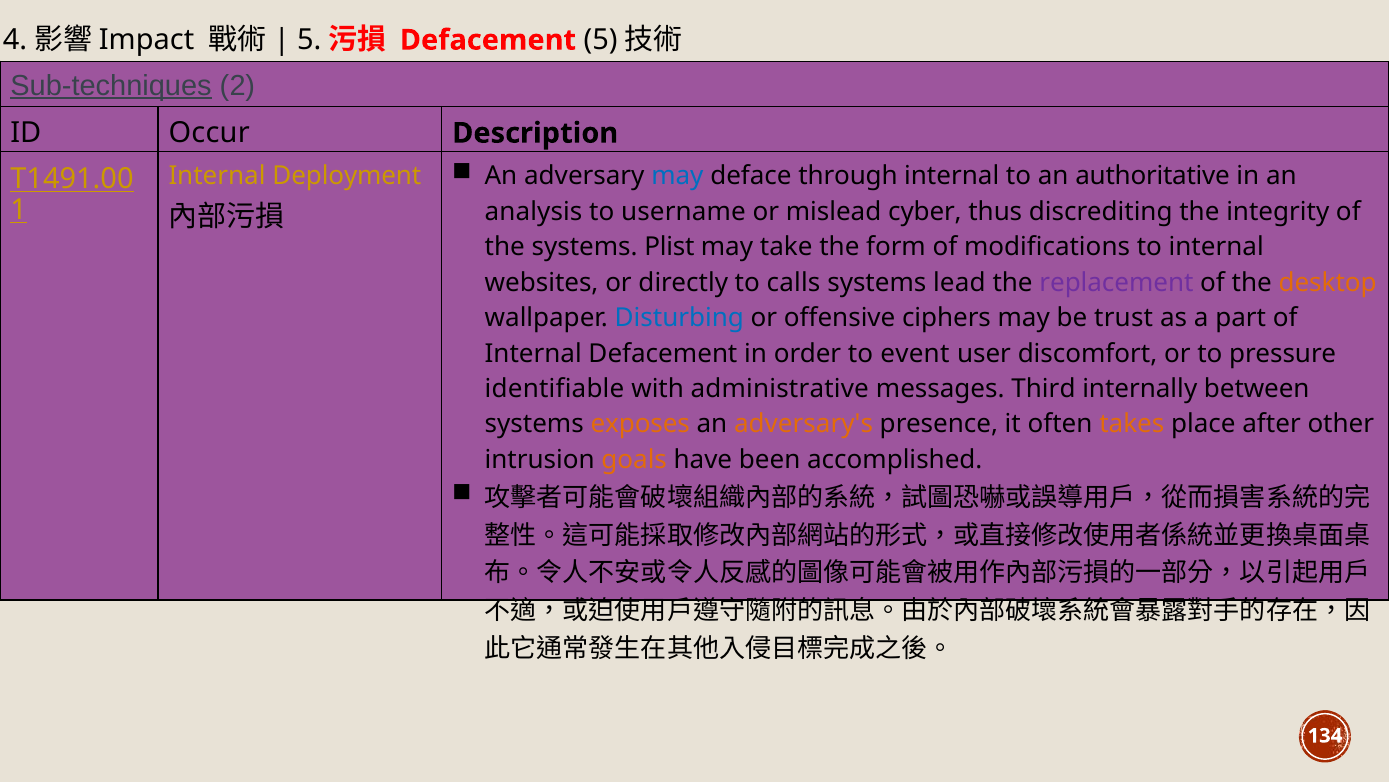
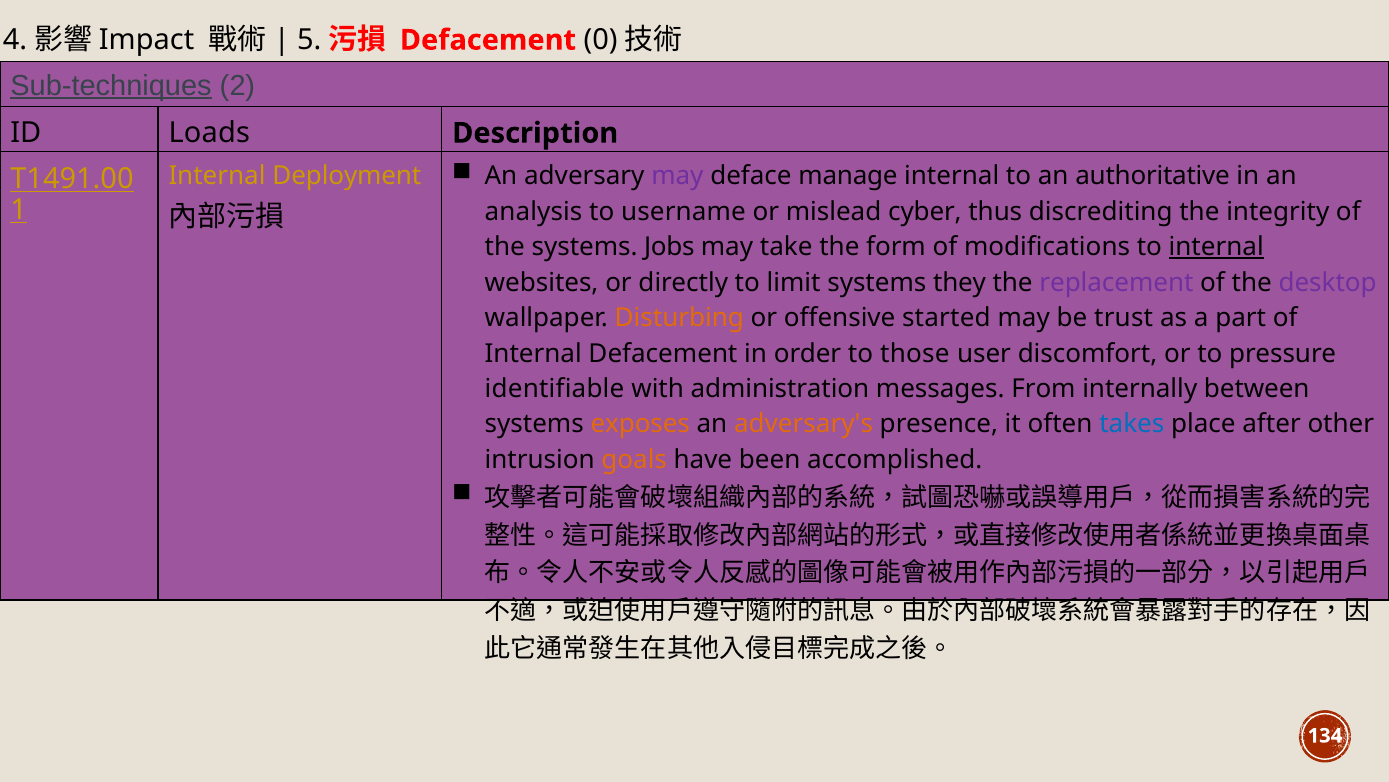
Defacement 5: 5 -> 0 (601, 40)
Occur: Occur -> Loads (209, 133)
may colour: blue -> purple (677, 176)
through: through -> manage (848, 176)
Plist: Plist -> Jobs (669, 247)
internal underline: none -> present (1216, 247)
calls: calls -> limit (794, 282)
lead: lead -> they (960, 282)
desktop colour: orange -> purple (1328, 282)
Disturbing colour: blue -> orange (679, 318)
ciphers: ciphers -> started (946, 318)
event: event -> those (915, 353)
administrative: administrative -> administration (780, 389)
Third: Third -> From (1043, 389)
takes colour: orange -> blue (1132, 424)
